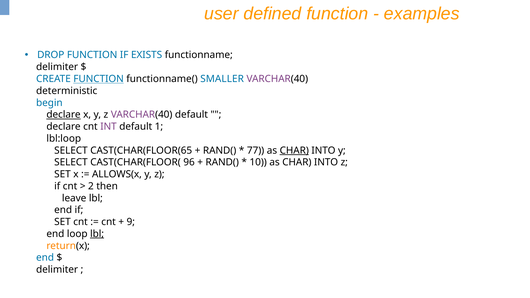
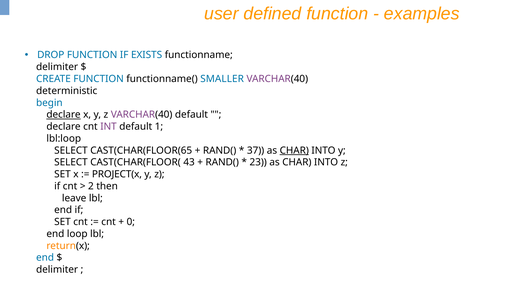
FUNCTION underline: present -> none (99, 79)
77: 77 -> 37 (256, 150)
96: 96 -> 43 (189, 162)
10: 10 -> 23 (258, 162)
ALLOWS(x: ALLOWS(x -> PROJECT(x (117, 174)
9: 9 -> 0 (131, 222)
lbl underline: present -> none (97, 234)
